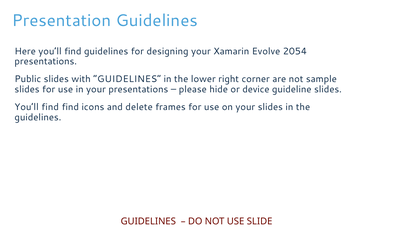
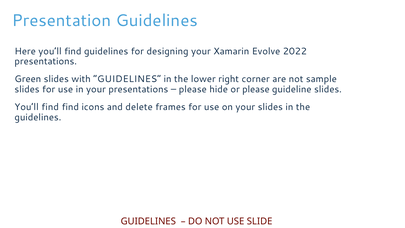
2054: 2054 -> 2022 (295, 51)
Public: Public -> Green (28, 79)
or device: device -> please (256, 89)
